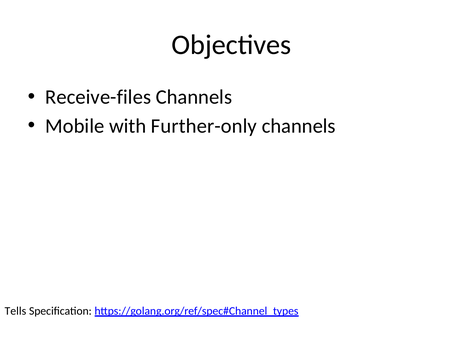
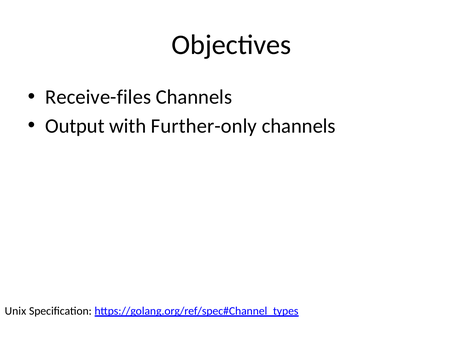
Mobile: Mobile -> Output (75, 126)
Tells: Tells -> Unix (15, 311)
